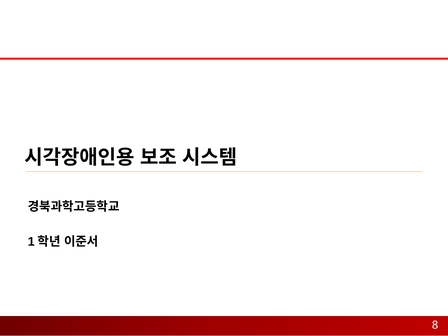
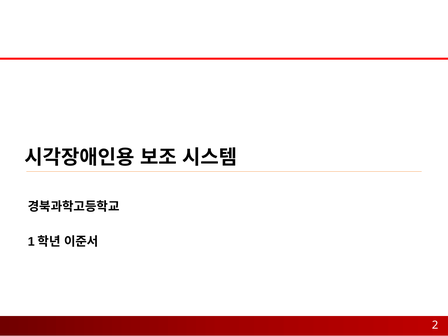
8: 8 -> 2 (435, 325)
